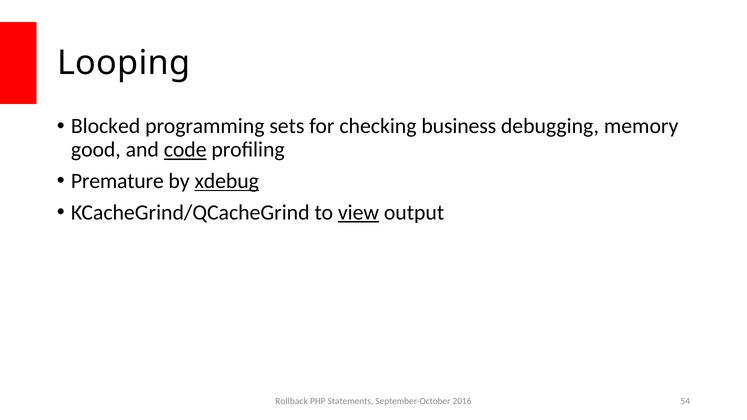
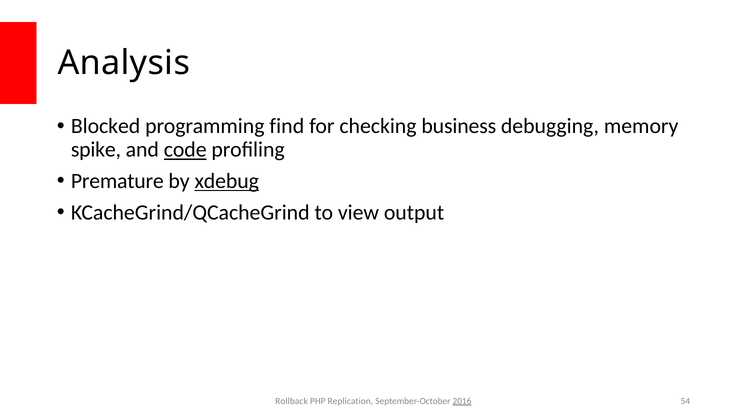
Looping: Looping -> Analysis (124, 63)
sets: sets -> find (287, 126)
good: good -> spike (96, 150)
view underline: present -> none (358, 212)
Statements: Statements -> Replication (350, 401)
2016 underline: none -> present (462, 401)
